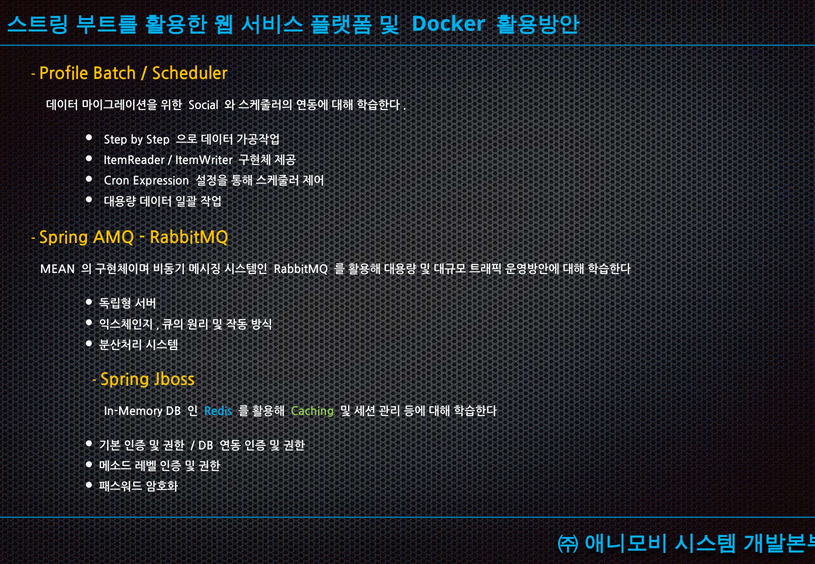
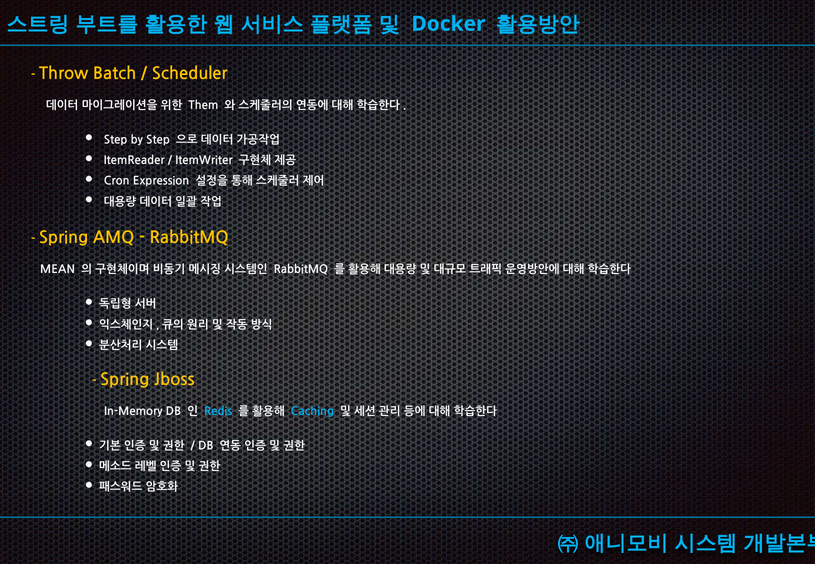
Profile: Profile -> Throw (64, 74)
Social: Social -> Them (203, 105)
Caching colour: light green -> light blue (312, 411)
